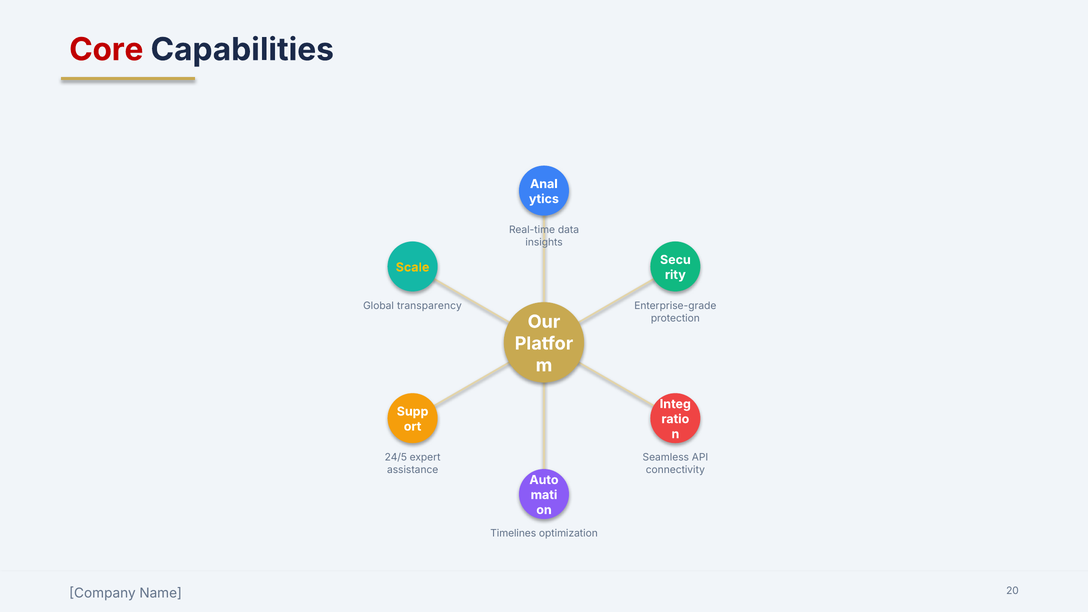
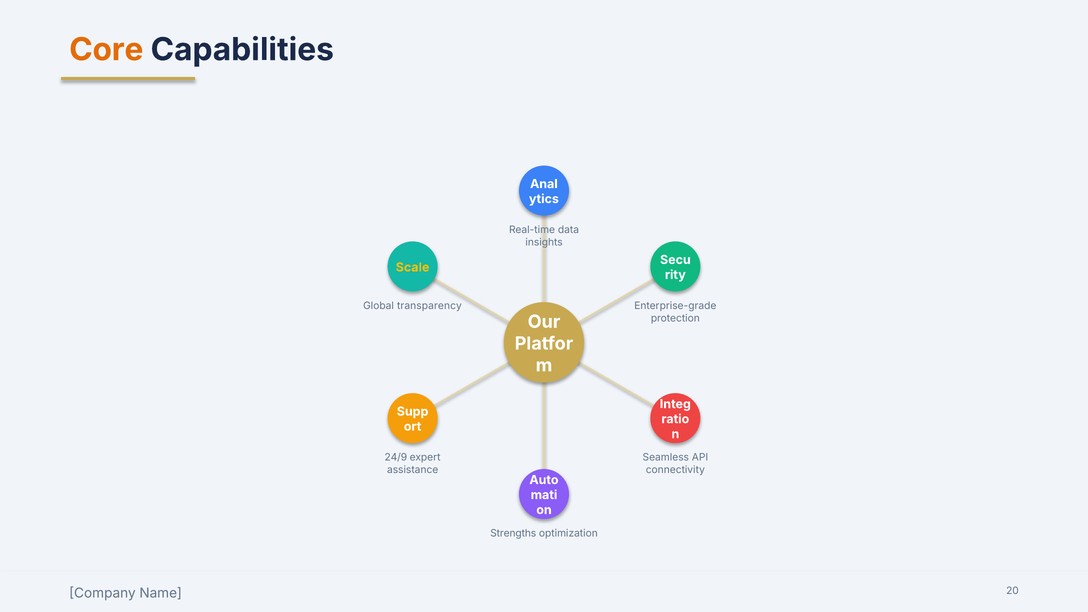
Core colour: red -> orange (106, 50)
24/5: 24/5 -> 24/9 (396, 458)
Timelines: Timelines -> Strengths (513, 533)
